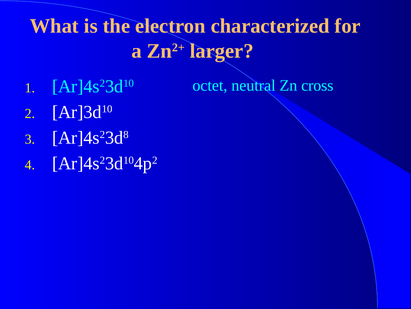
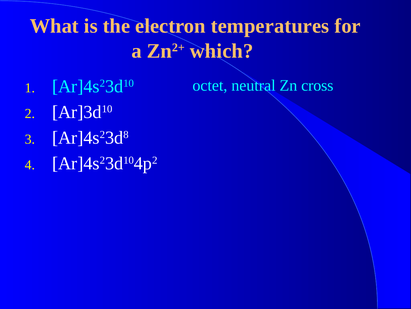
characterized: characterized -> temperatures (270, 26)
larger: larger -> which (222, 51)
